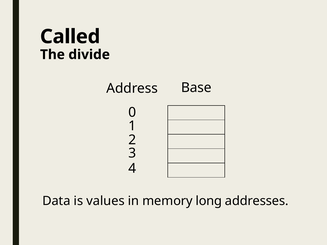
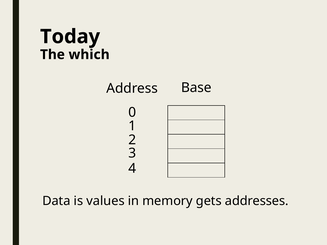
Called: Called -> Today (70, 37)
divide: divide -> which (89, 55)
long: long -> gets (209, 201)
